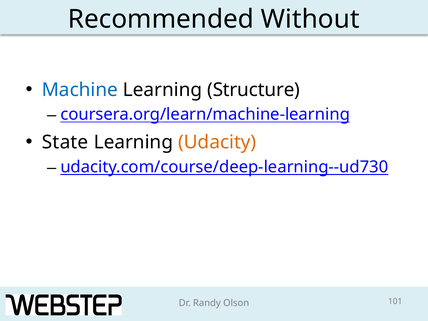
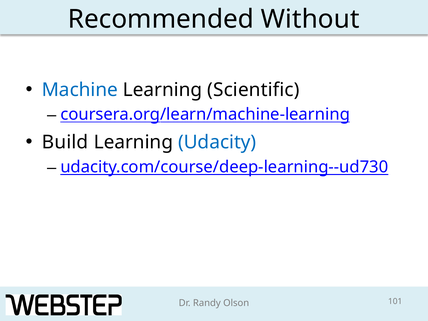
Structure: Structure -> Scientific (253, 90)
State: State -> Build (65, 142)
Udacity colour: orange -> blue (217, 142)
